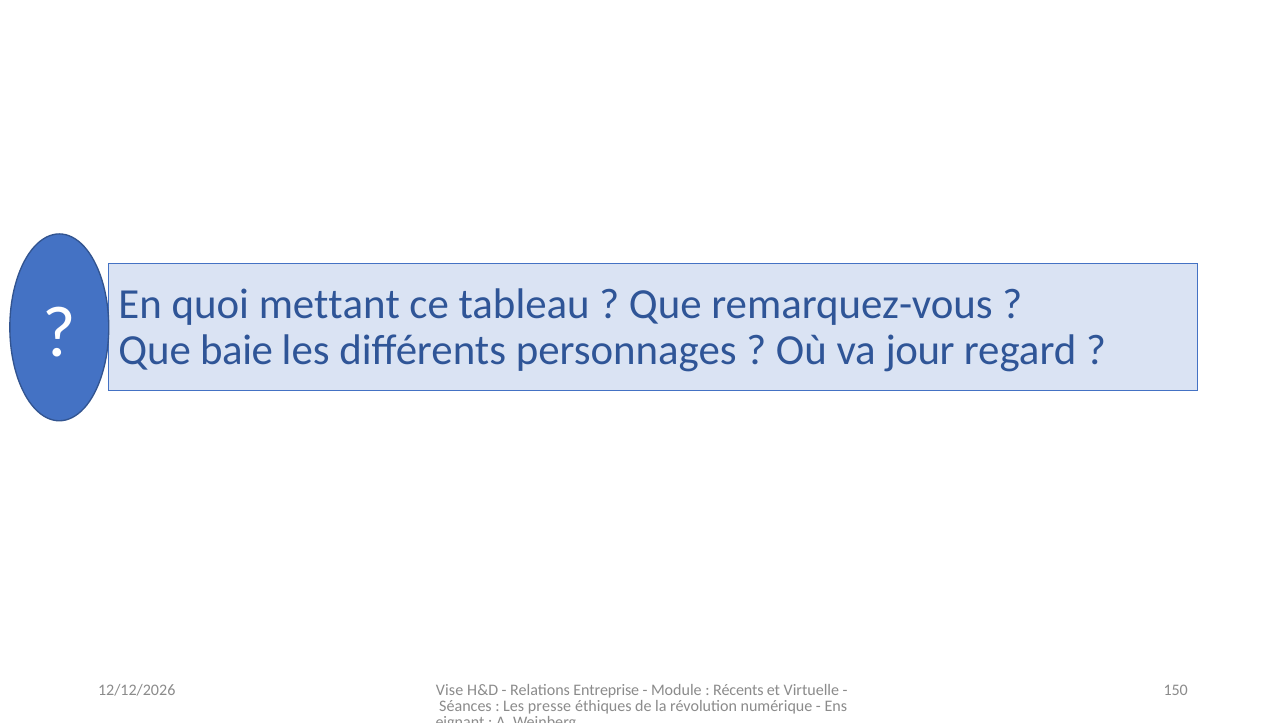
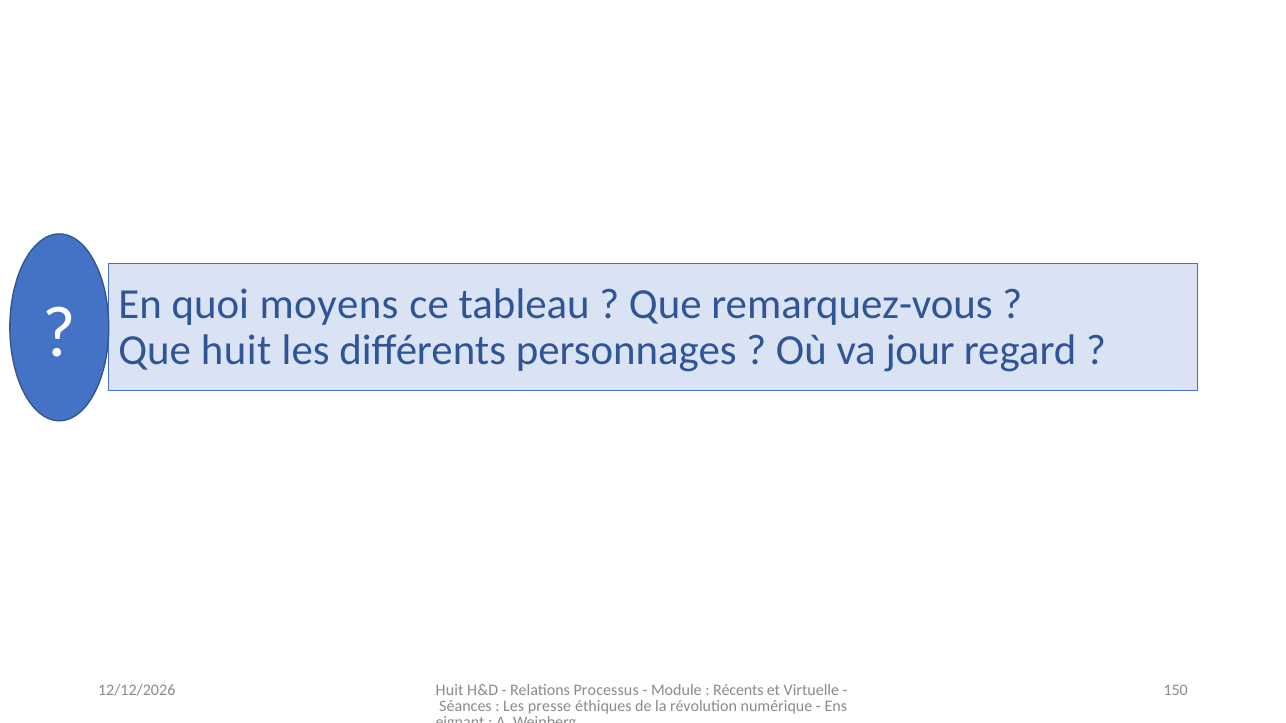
mettant: mettant -> moyens (329, 304)
Que baie: baie -> huit (236, 350)
Vise: Vise -> Huit (450, 691)
Entreprise: Entreprise -> Processus (606, 691)
